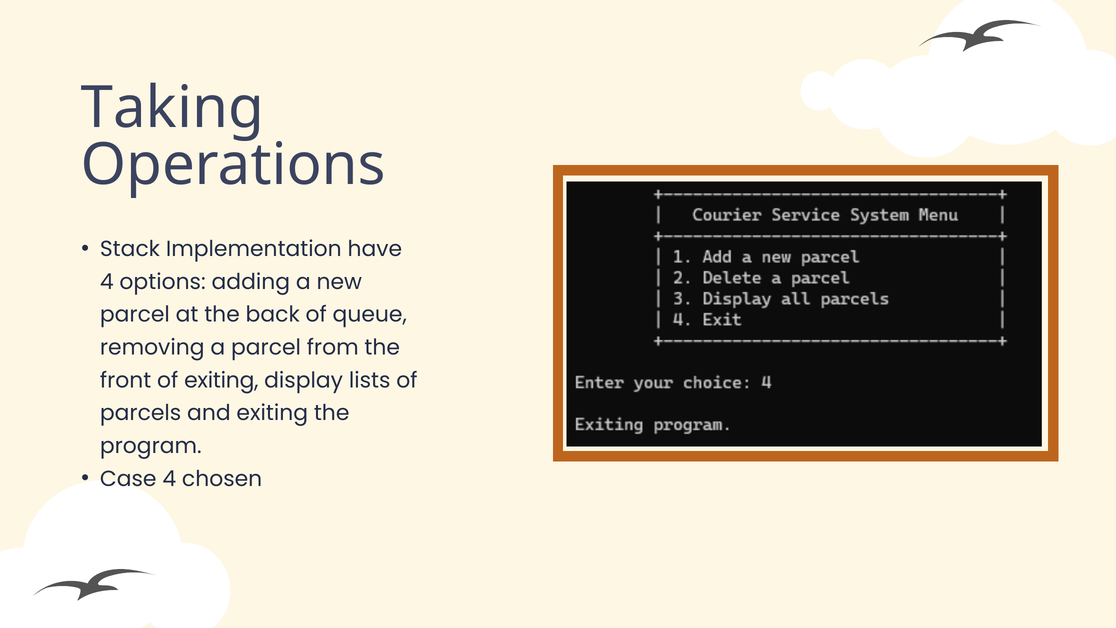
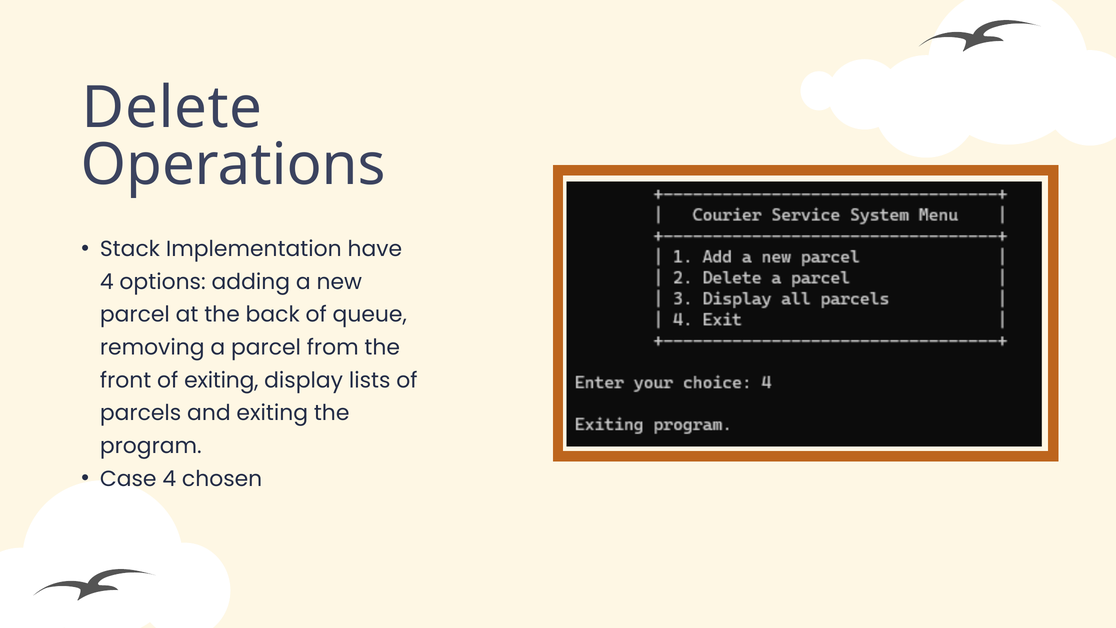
Taking: Taking -> Delete (172, 108)
